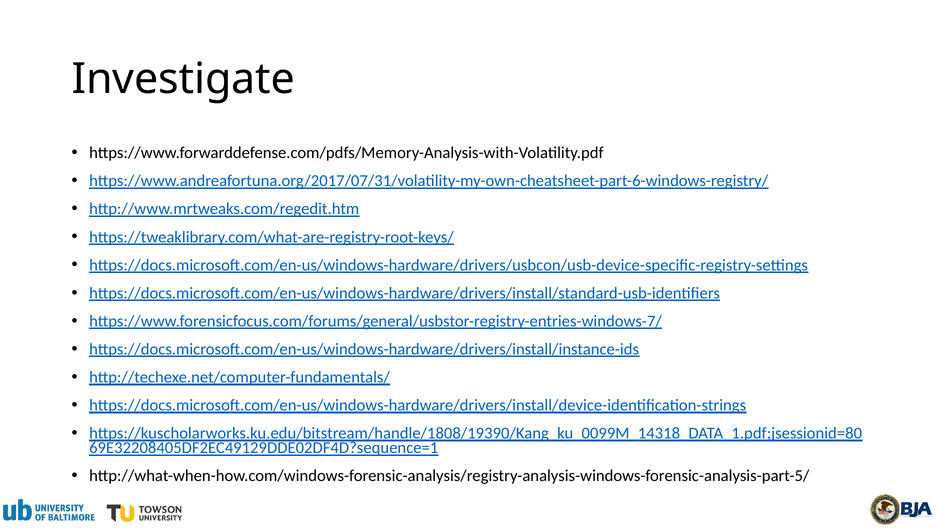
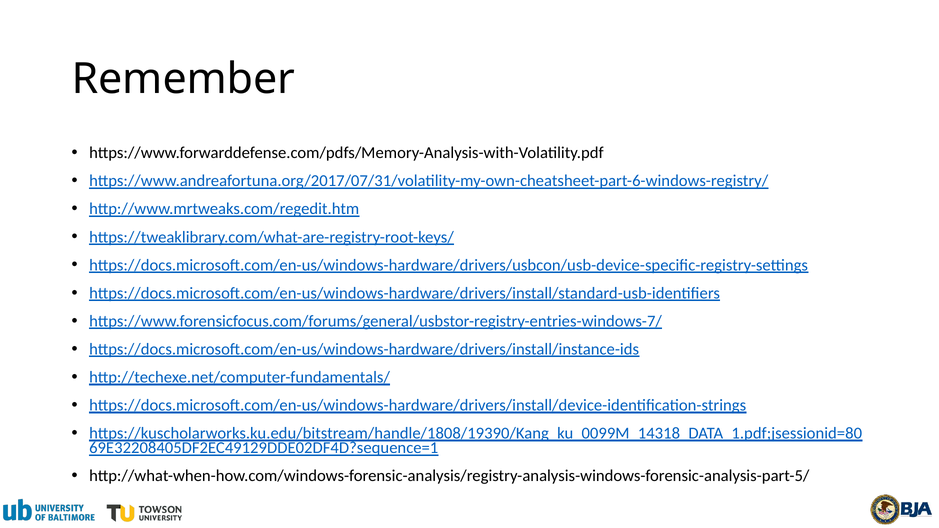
Investigate: Investigate -> Remember (183, 79)
